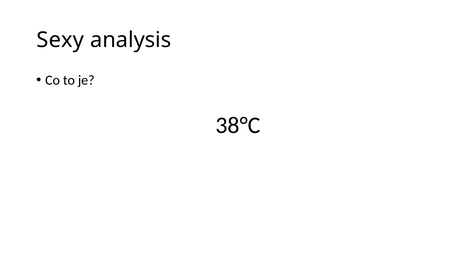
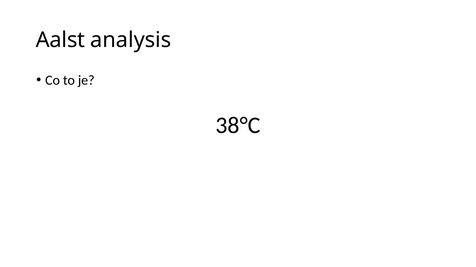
Sexy: Sexy -> Aalst (61, 40)
